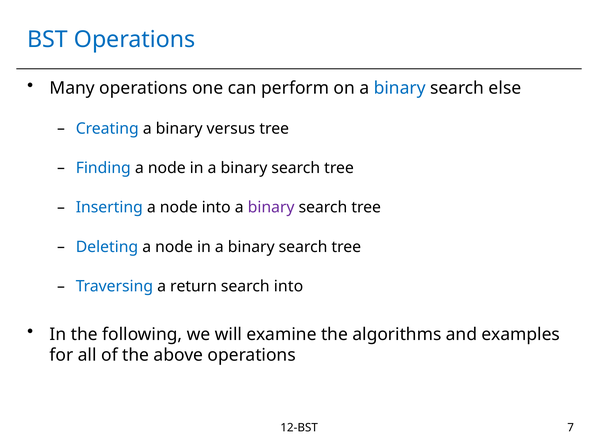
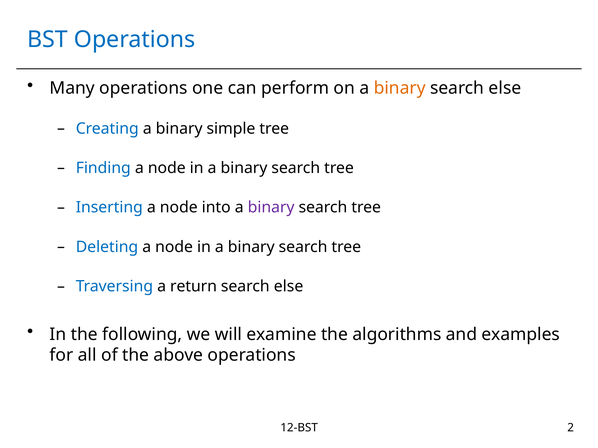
binary colour: blue -> orange (400, 88)
versus: versus -> simple (231, 129)
into: into -> else (289, 287)
7: 7 -> 2 (571, 428)
